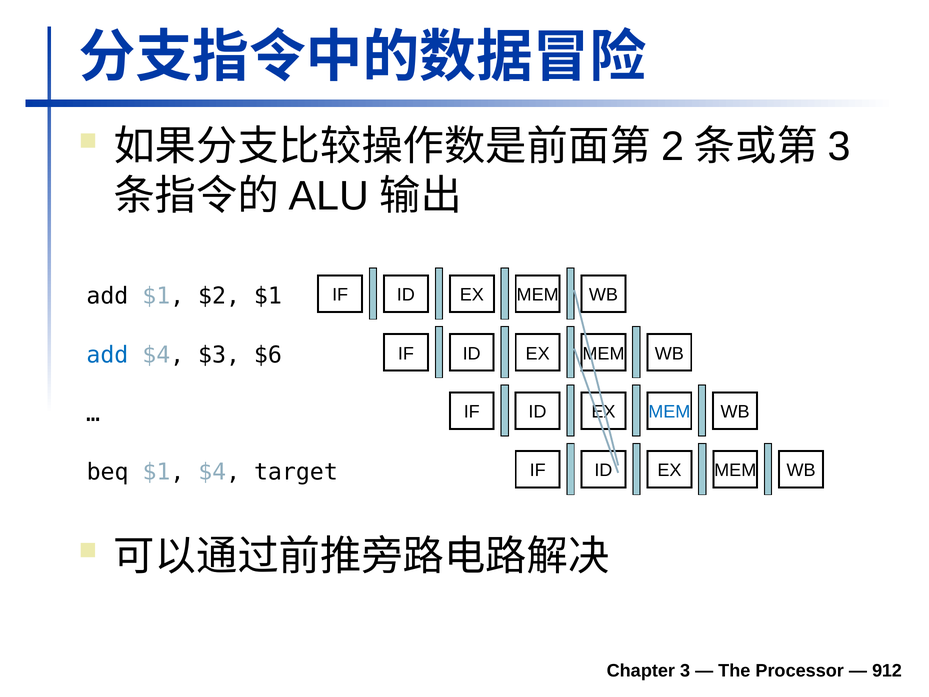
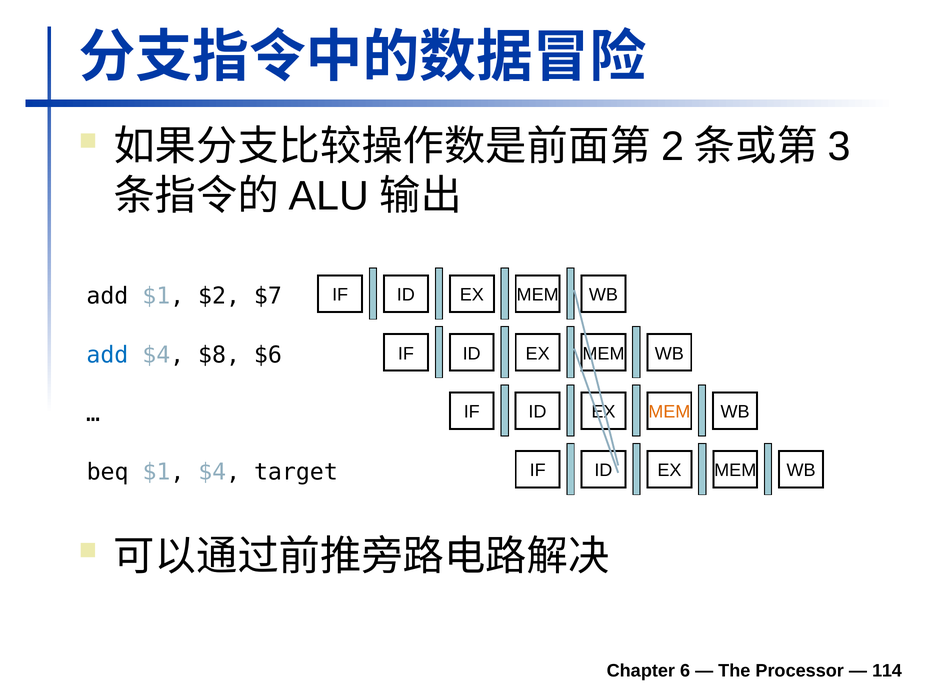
$2 $1: $1 -> $7 (268, 296)
$3: $3 -> $8 (219, 355)
MEM colour: blue -> orange (669, 412)
Chapter 3: 3 -> 6 (685, 671)
912: 912 -> 114 (887, 671)
